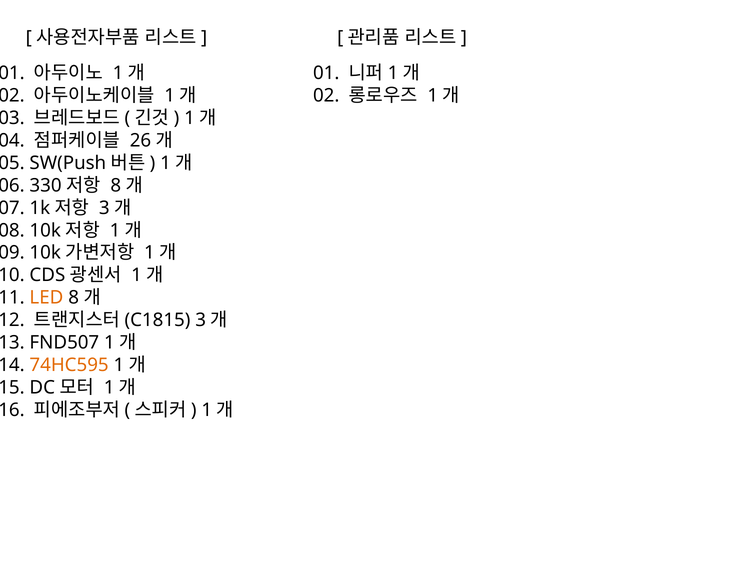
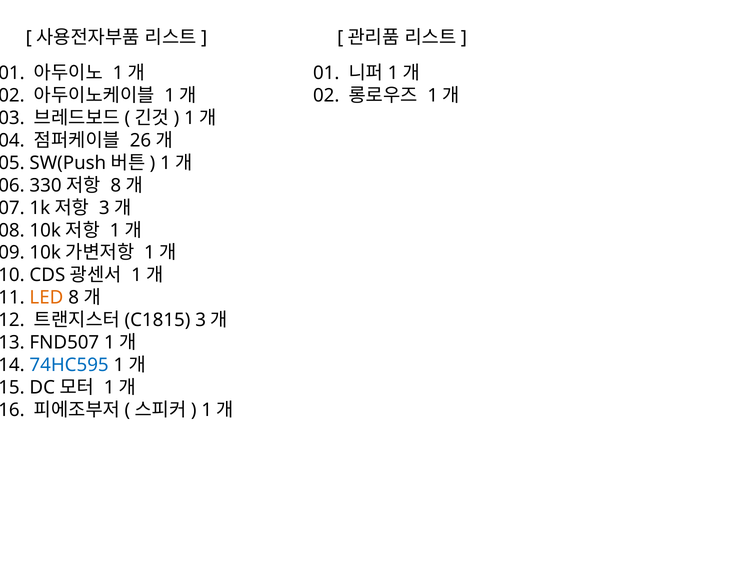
74HC595 colour: orange -> blue (69, 365)
